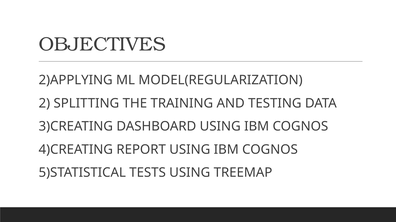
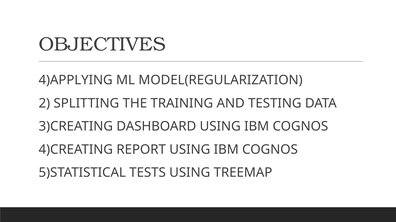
2)APPLYING: 2)APPLYING -> 4)APPLYING (76, 80)
